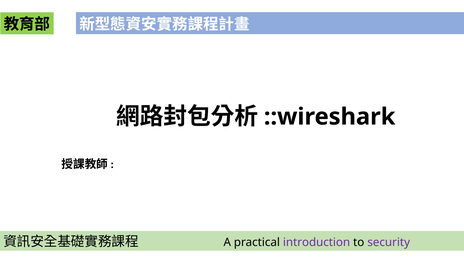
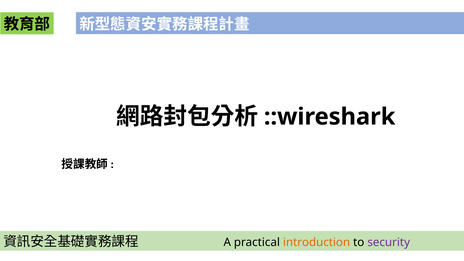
introduction colour: purple -> orange (317, 242)
